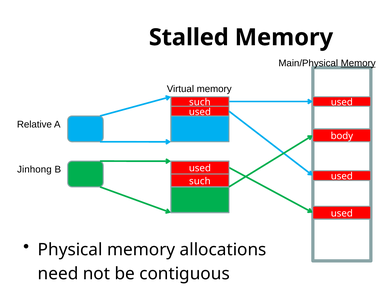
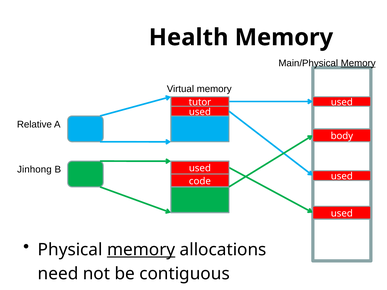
Stalled: Stalled -> Health (189, 37)
such: such -> tutor (200, 102)
such: such -> code (200, 181)
memory underline: none -> present (141, 250)
